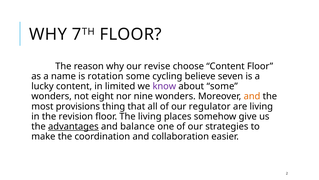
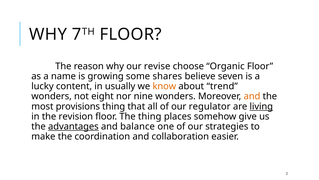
choose Content: Content -> Organic (225, 66)
rotation: rotation -> growing (106, 76)
cycling: cycling -> shares (167, 76)
limited: limited -> usually (120, 86)
know colour: purple -> orange (164, 86)
about some: some -> trend (222, 86)
living underline: none -> present (261, 106)
The living: living -> thing (150, 116)
